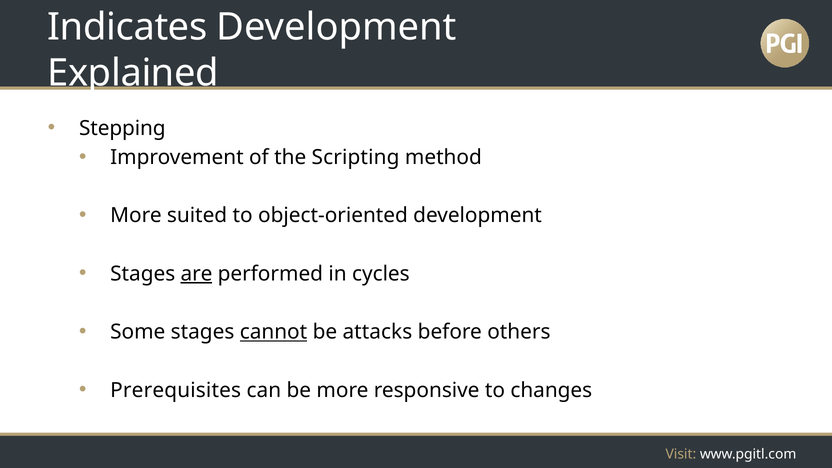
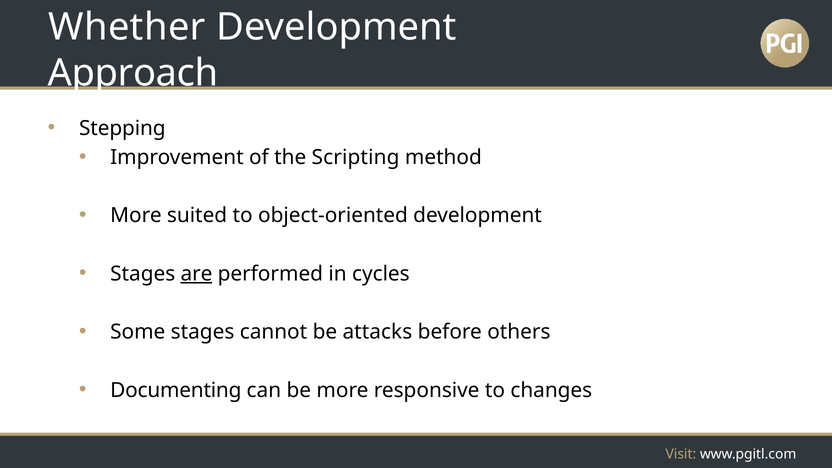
Indicates: Indicates -> Whether (127, 27)
Explained: Explained -> Approach (133, 73)
cannot underline: present -> none (273, 332)
Prerequisites: Prerequisites -> Documenting (176, 390)
